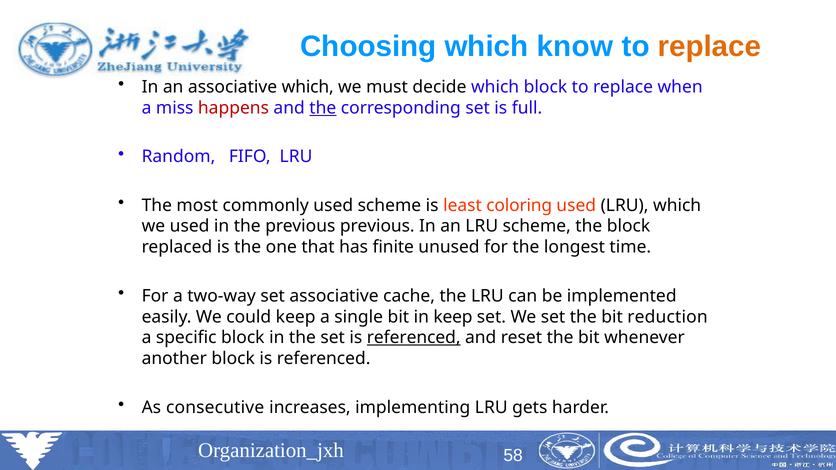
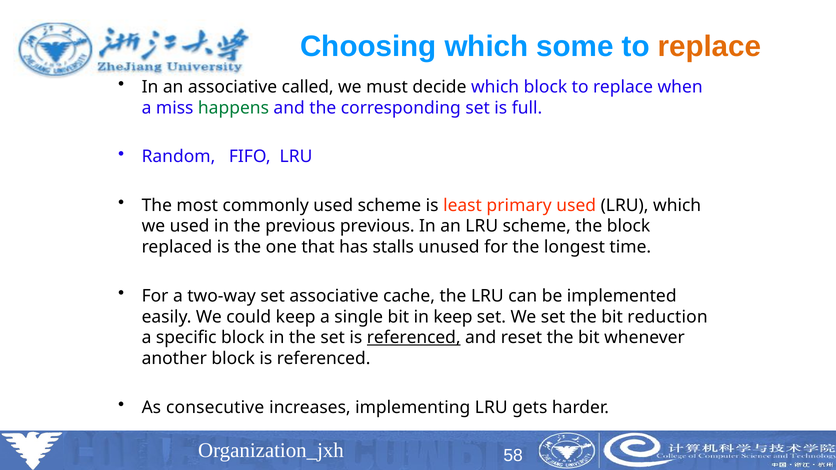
know: know -> some (575, 46)
associative which: which -> called (308, 87)
happens colour: red -> green (233, 108)
the underline: present -> none (323, 108)
coloring: coloring -> primary (519, 205)
finite: finite -> stalls (393, 247)
